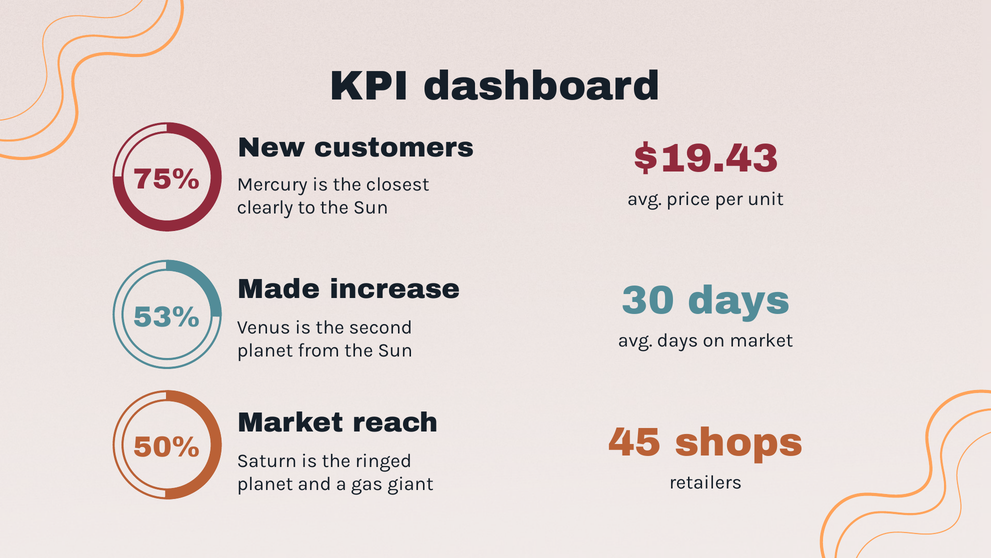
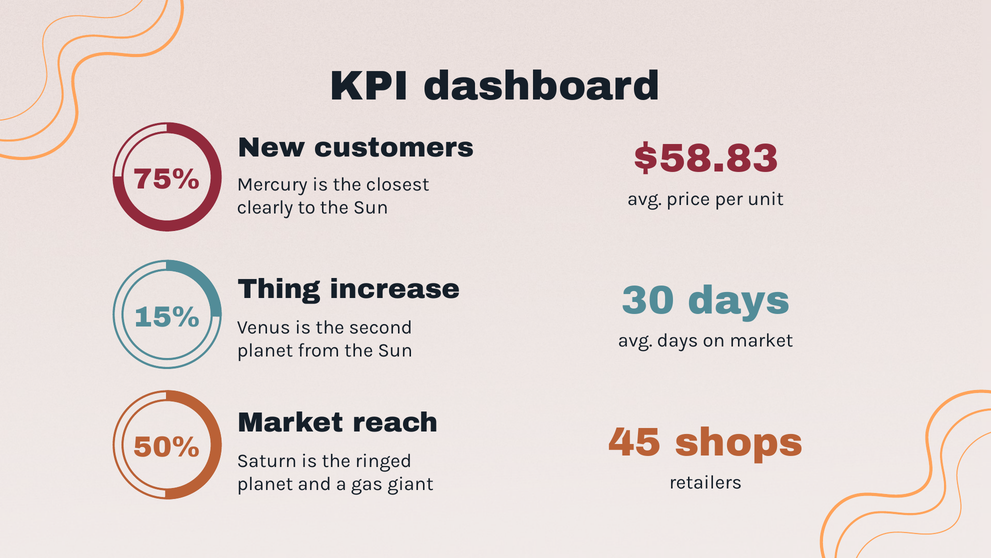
$19.43: $19.43 -> $58.83 (706, 159)
Made: Made -> Thing (279, 289)
53%: 53% -> 15% (167, 317)
